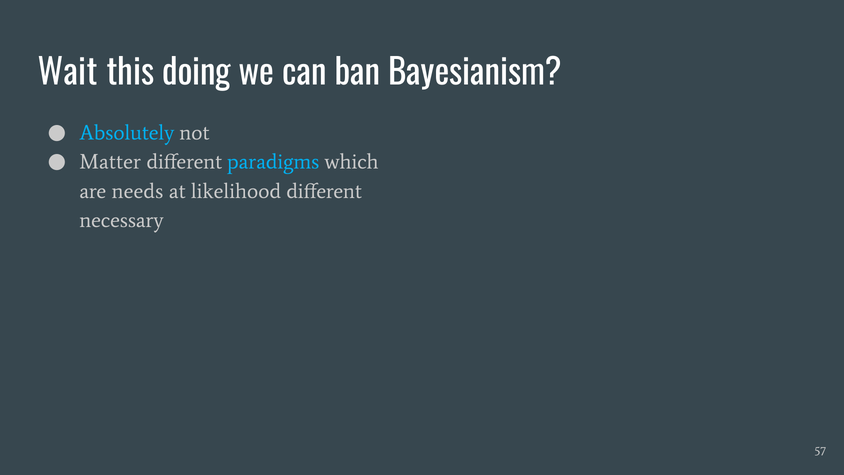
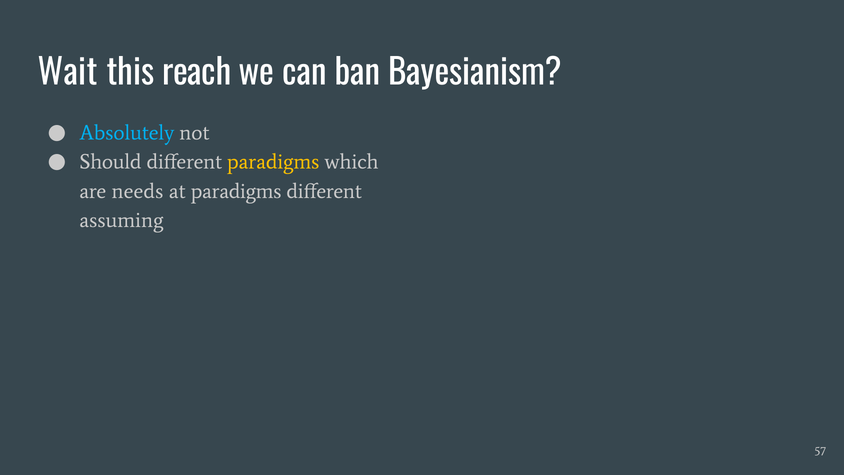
doing: doing -> reach (197, 73)
Matter: Matter -> Should (110, 162)
paradigms colour: light blue -> yellow (273, 162)
at likelihood: likelihood -> paradigms (236, 191)
necessary: necessary -> assuming (121, 220)
